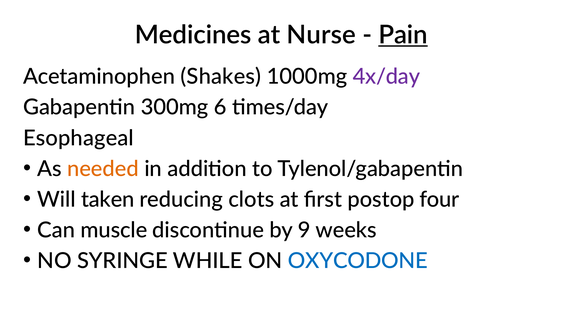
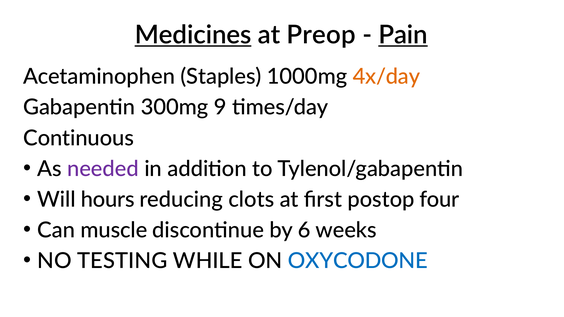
Medicines underline: none -> present (193, 35)
Nurse: Nurse -> Preop (321, 35)
Shakes: Shakes -> Staples (221, 77)
4x/day colour: purple -> orange (386, 77)
6: 6 -> 9 (220, 107)
Esophageal: Esophageal -> Continuous (79, 138)
needed colour: orange -> purple (103, 169)
taken: taken -> hours (108, 200)
9: 9 -> 6 (304, 230)
SYRINGE: SYRINGE -> TESTING (122, 261)
